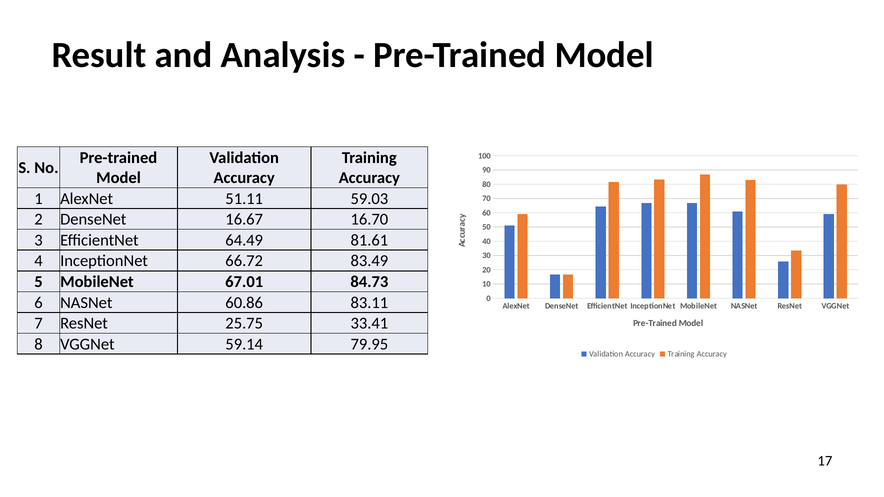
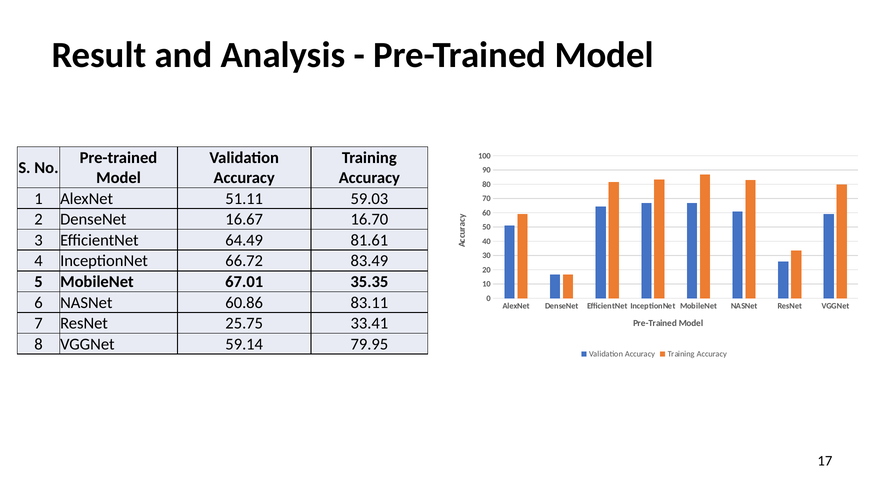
84.73: 84.73 -> 35.35 (369, 282)
